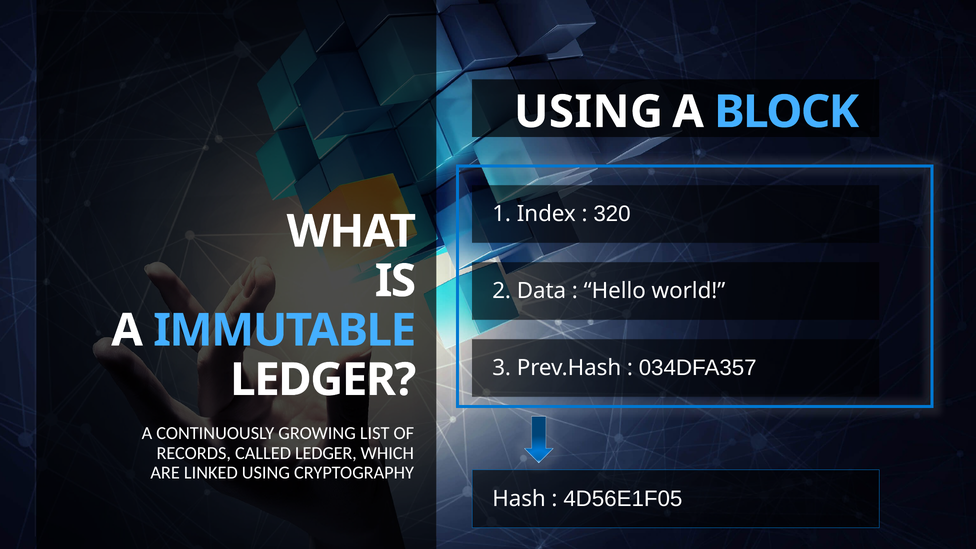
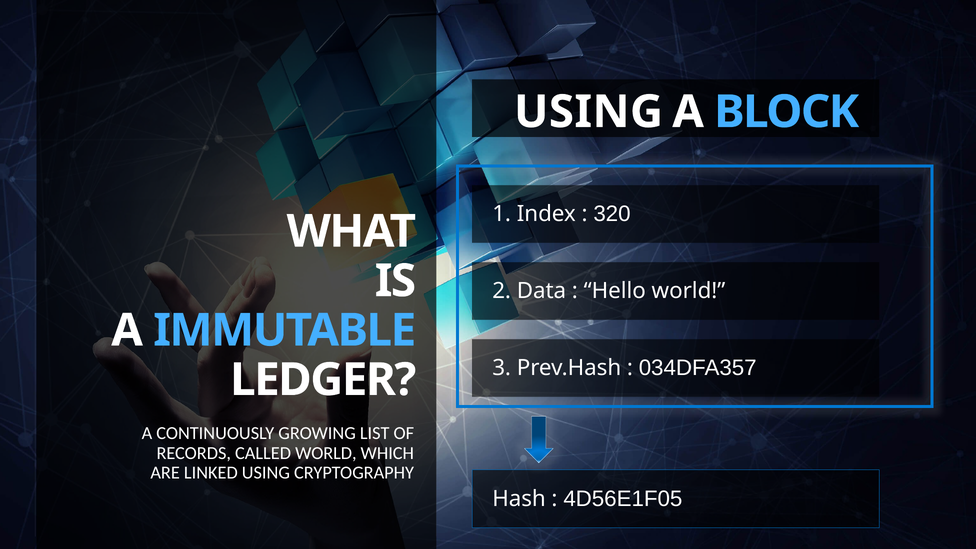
CALLED LEDGER: LEDGER -> WORLD (326, 453)
